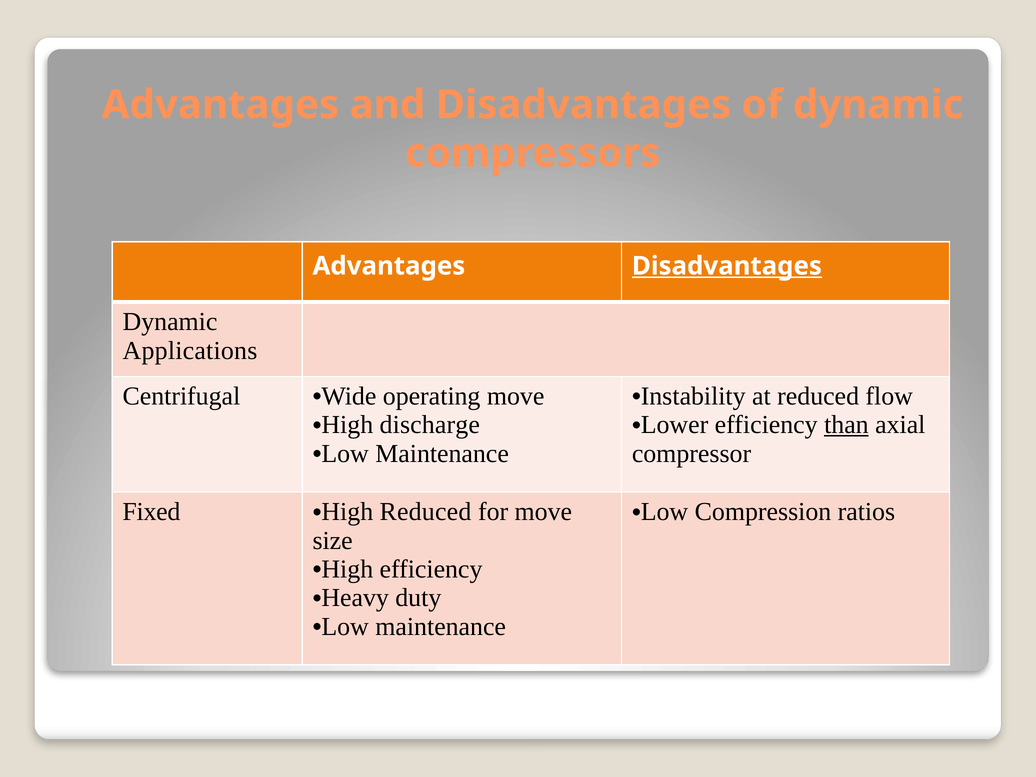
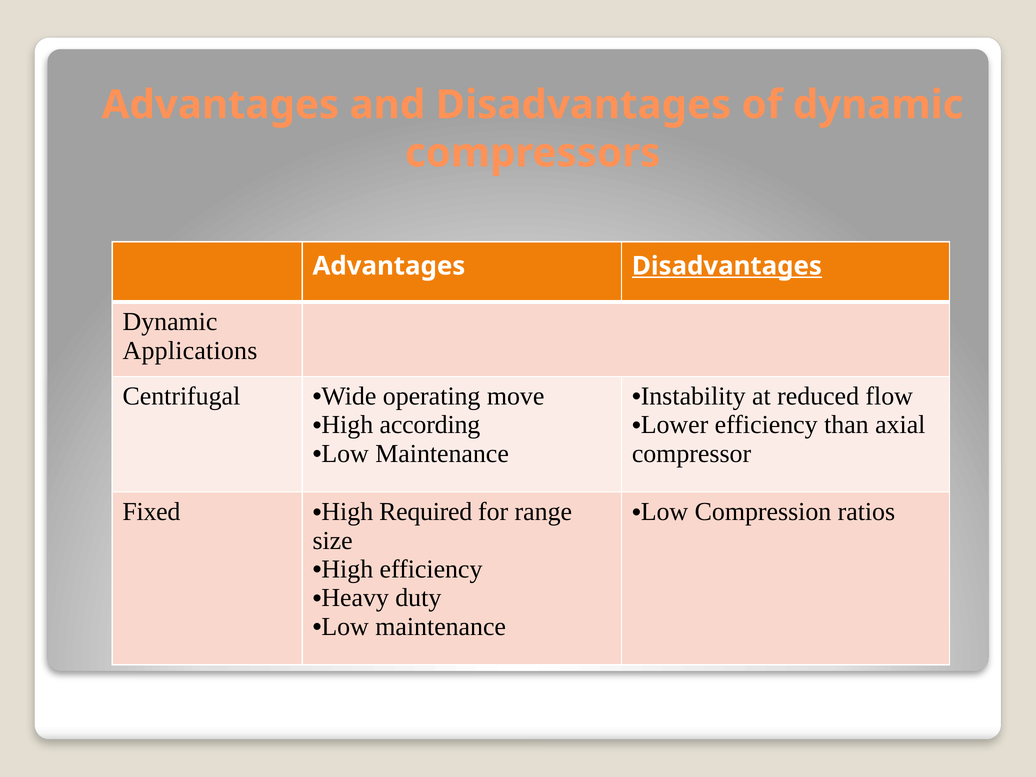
discharge: discharge -> according (430, 425)
than underline: present -> none (846, 425)
High Reduced: Reduced -> Required (426, 512)
for move: move -> range (543, 512)
